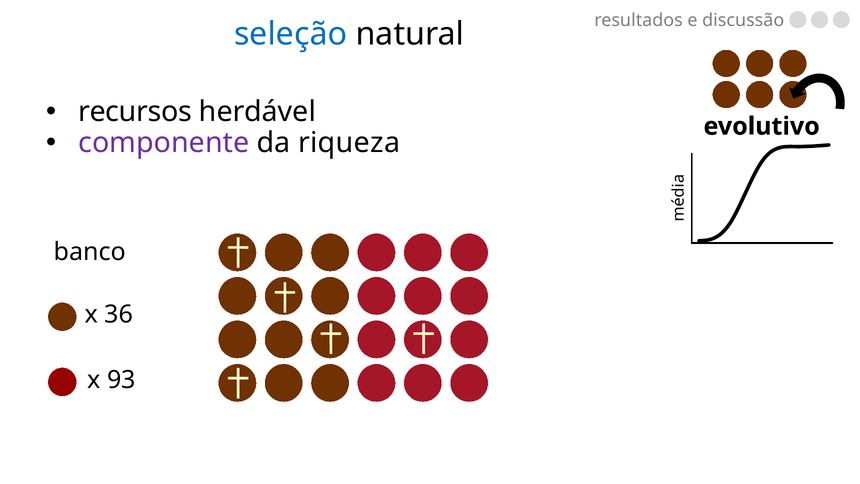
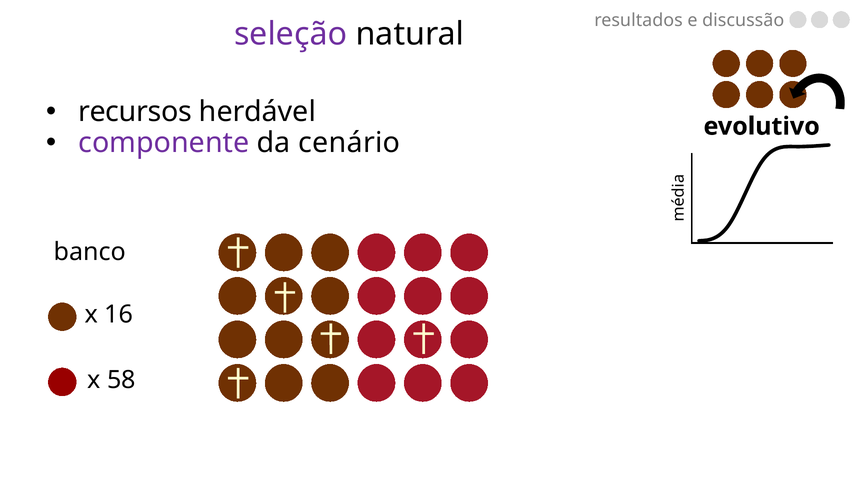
seleção colour: blue -> purple (291, 34)
riqueza: riqueza -> cenário (349, 143)
36: 36 -> 16 (119, 314)
93: 93 -> 58 (121, 380)
